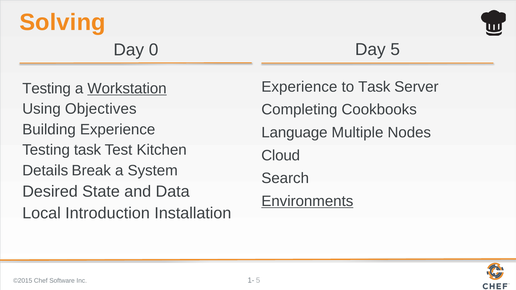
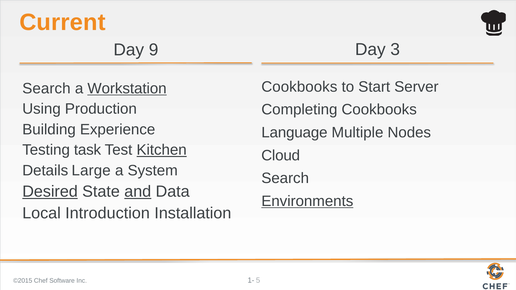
Solving: Solving -> Current (63, 22)
0: 0 -> 9 (154, 50)
Day 5: 5 -> 3 (395, 50)
Experience: Experience -> Cookbooks (299, 87)
to Task: Task -> Start (374, 87)
Testing: Testing -> Search (46, 89)
Objectives: Objectives -> Production (101, 109)
Kitchen underline: none -> present (162, 150)
Break: Break -> Large (91, 171)
Desired underline: none -> present (50, 192)
and underline: none -> present (138, 192)
